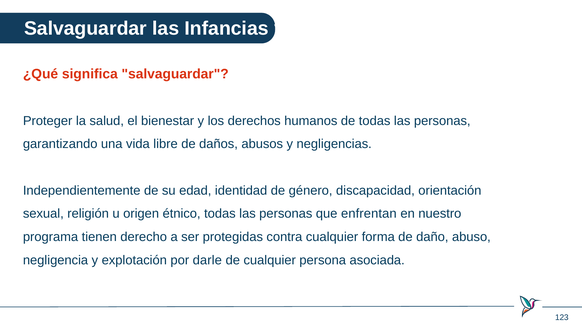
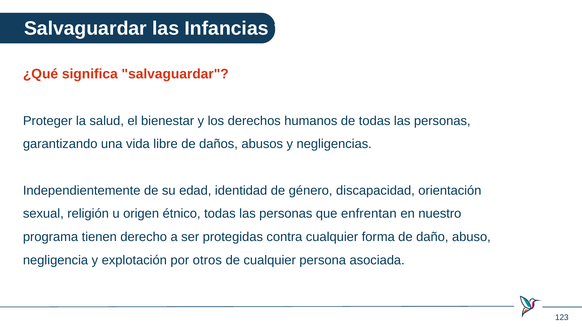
darle: darle -> otros (207, 260)
